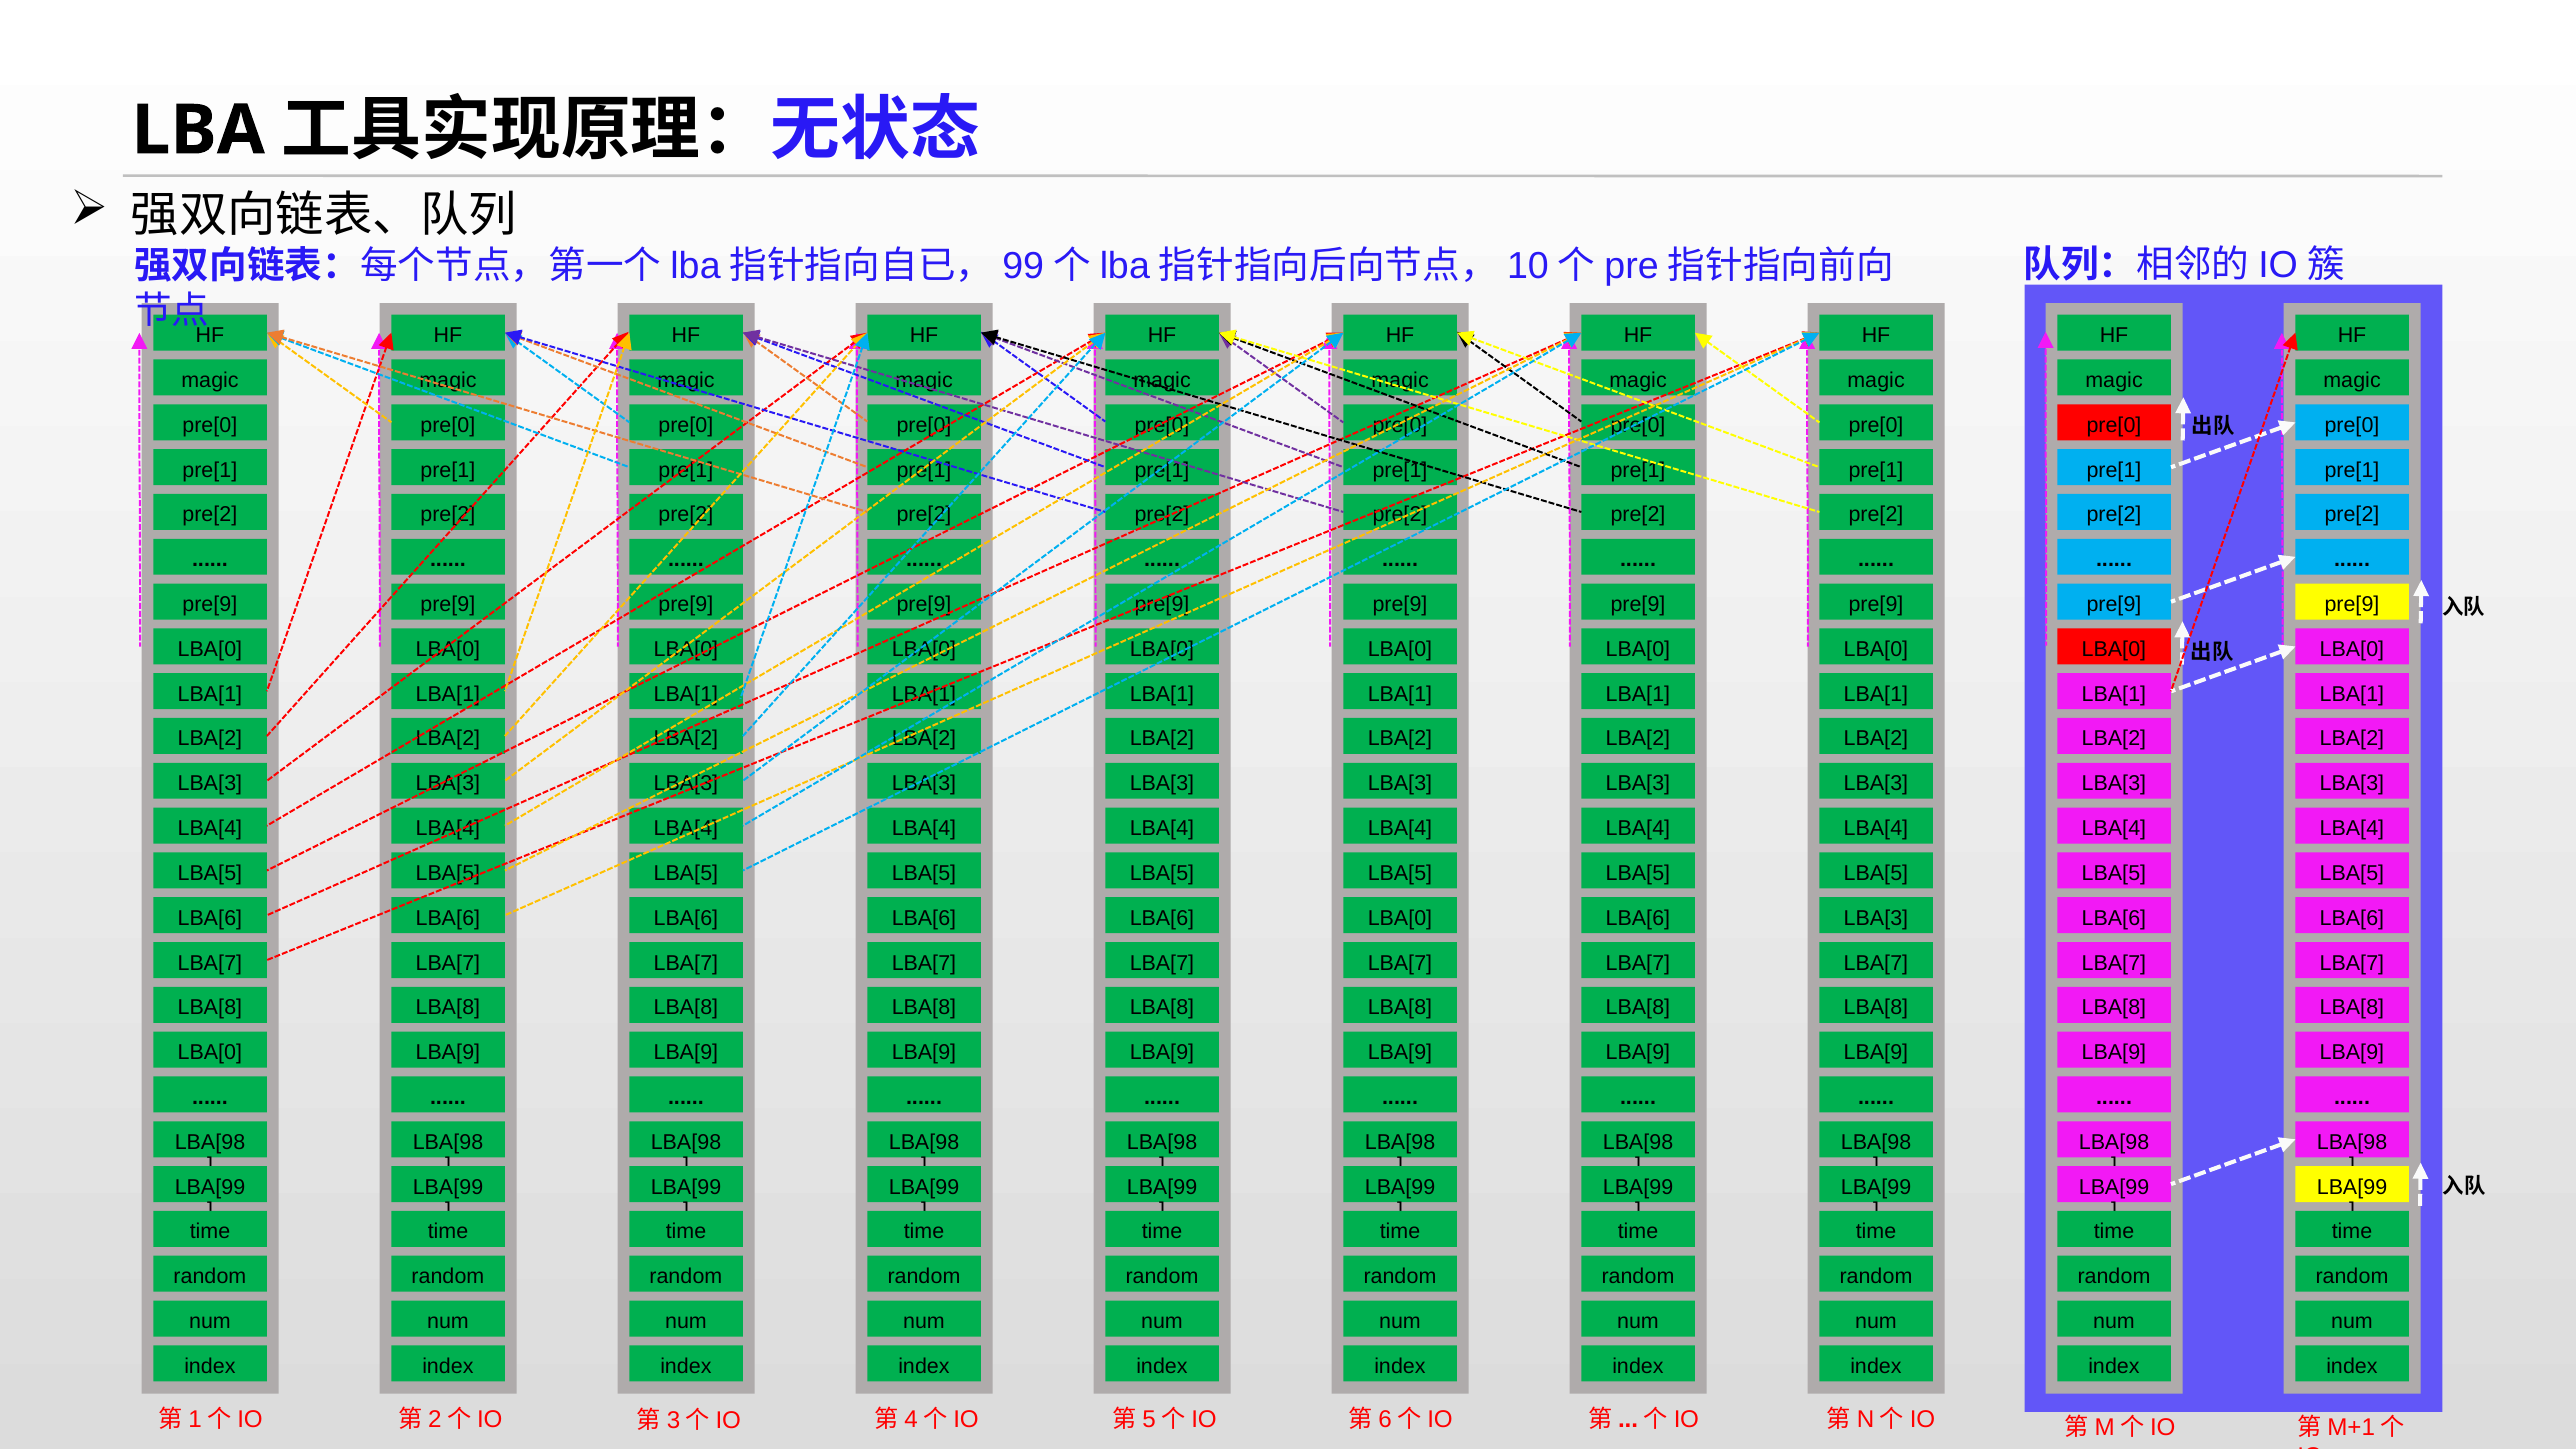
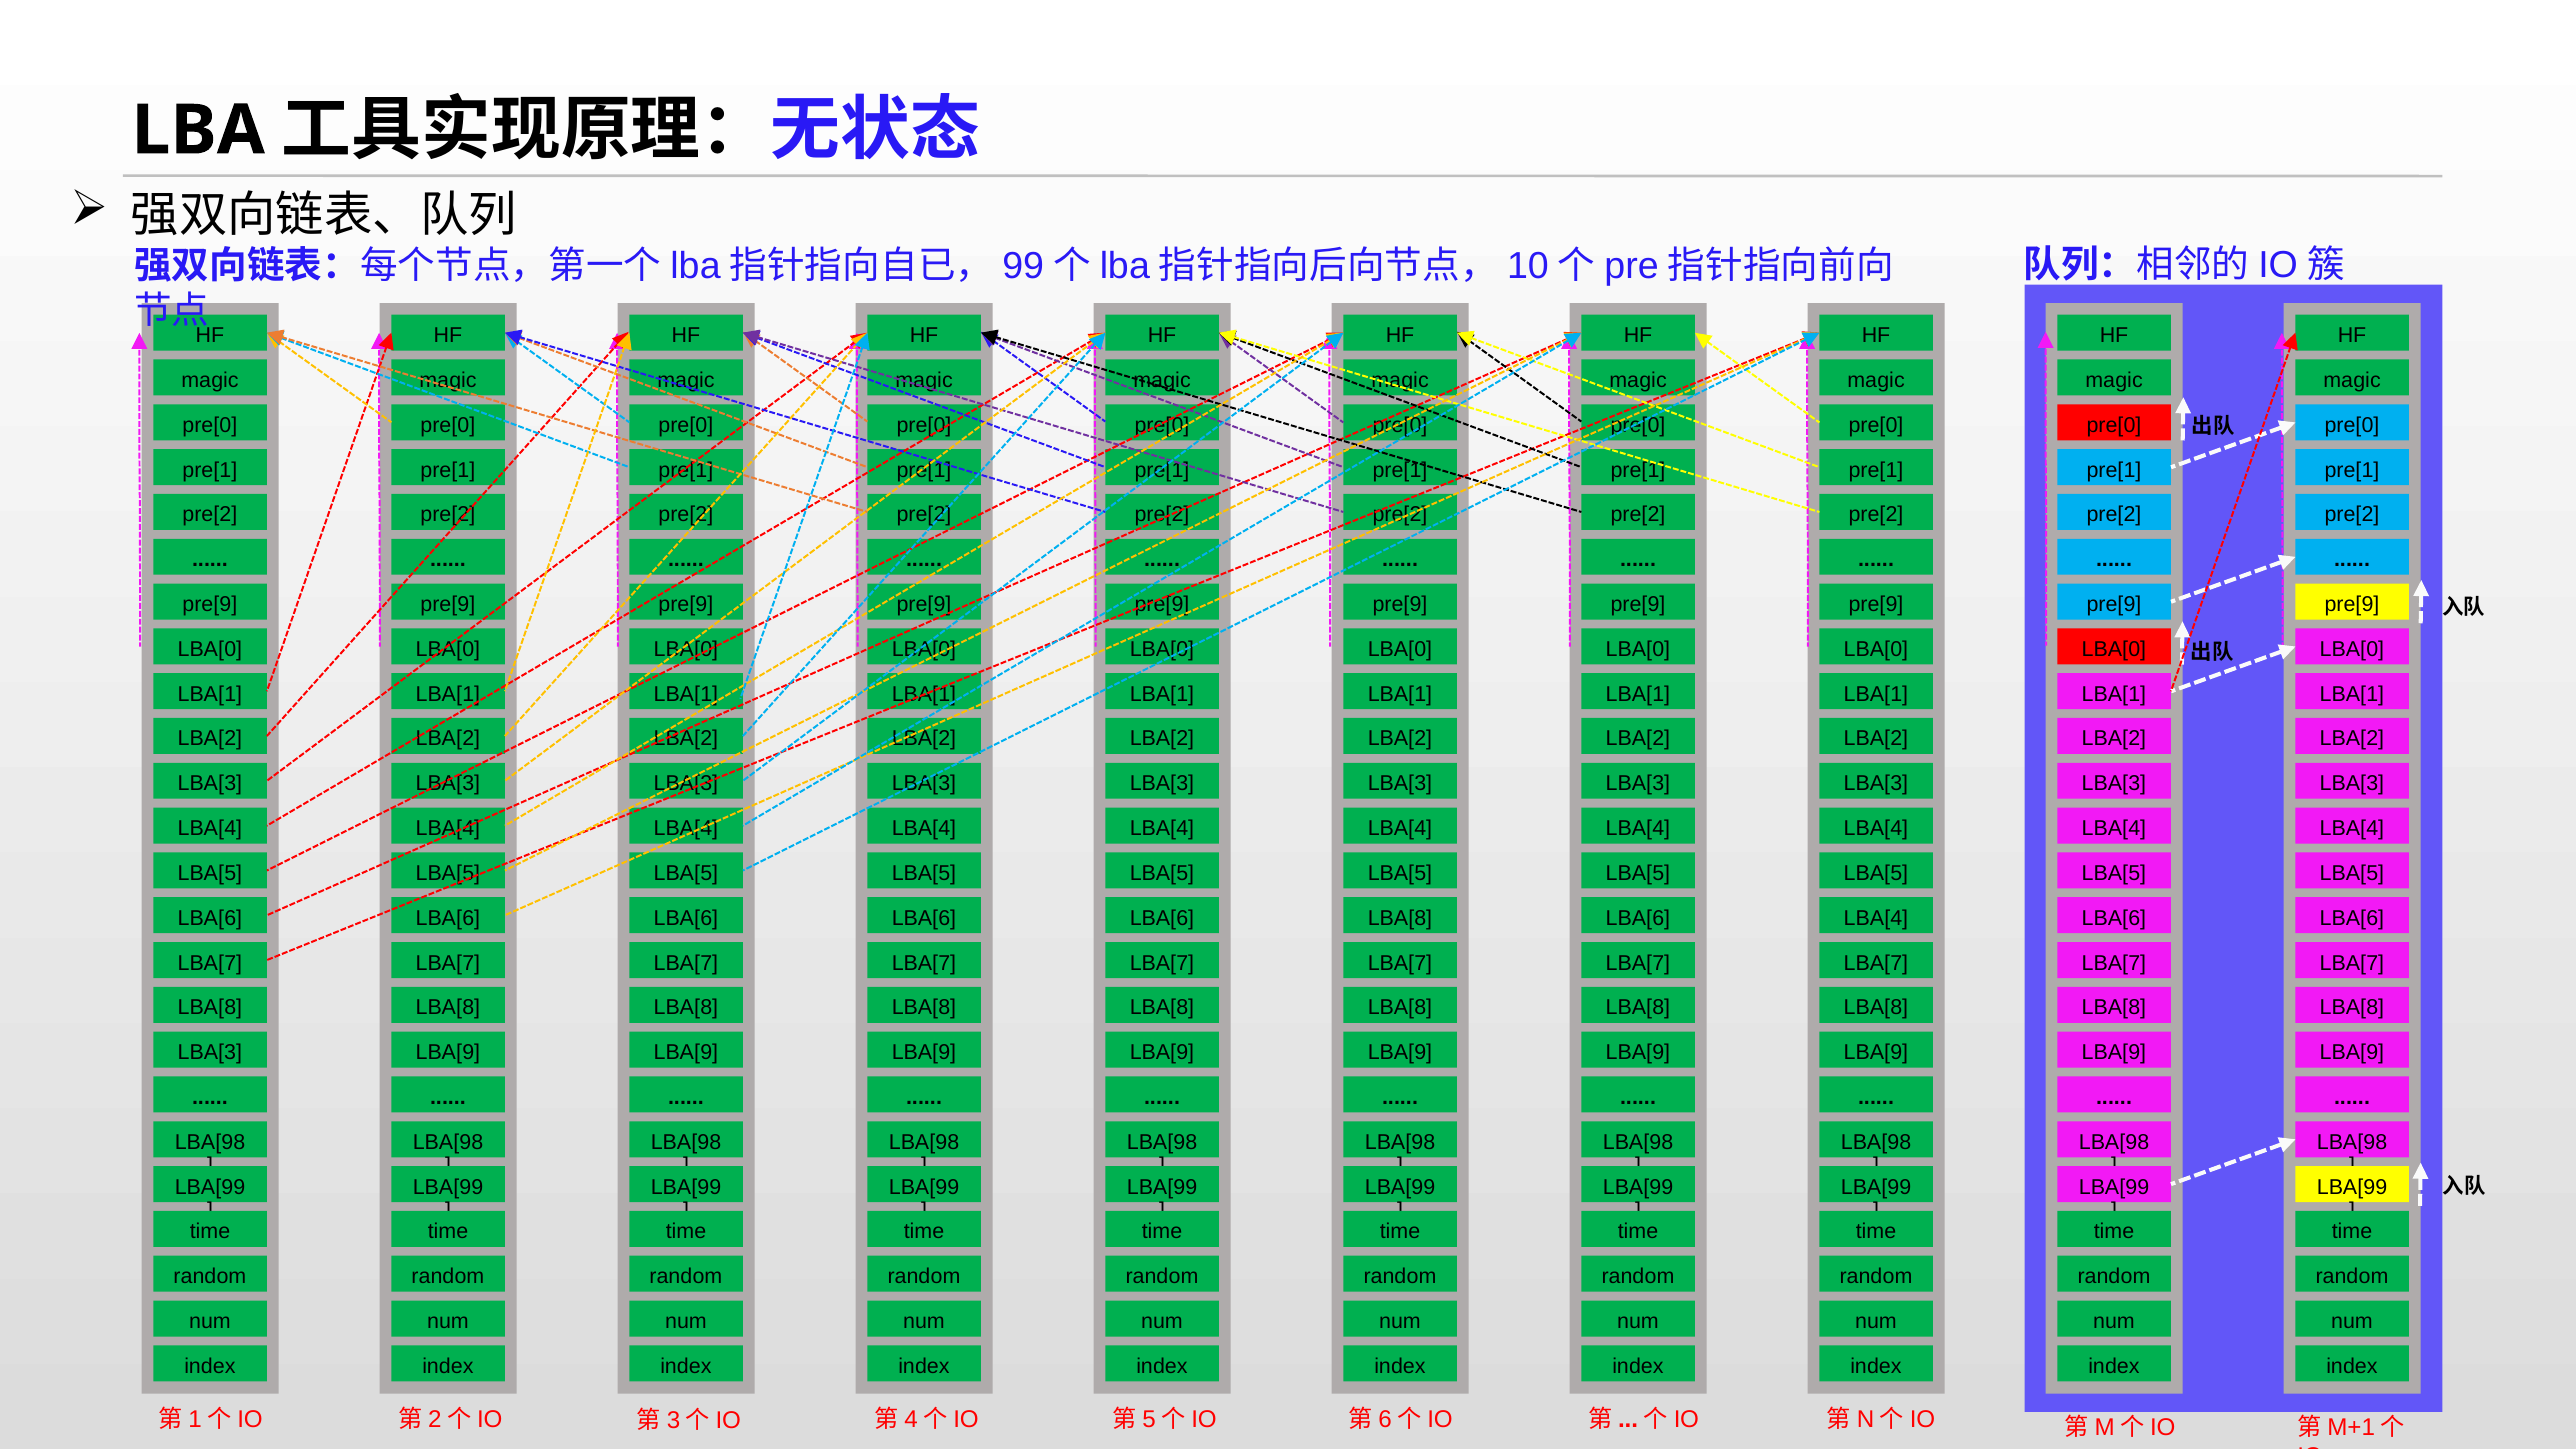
LBA[0: LBA[0 -> LBA[8 (1400, 918)
LBA[3: LBA[3 -> LBA[4 (1876, 918)
LBA[0: LBA[0 -> LBA[3 (210, 1053)
